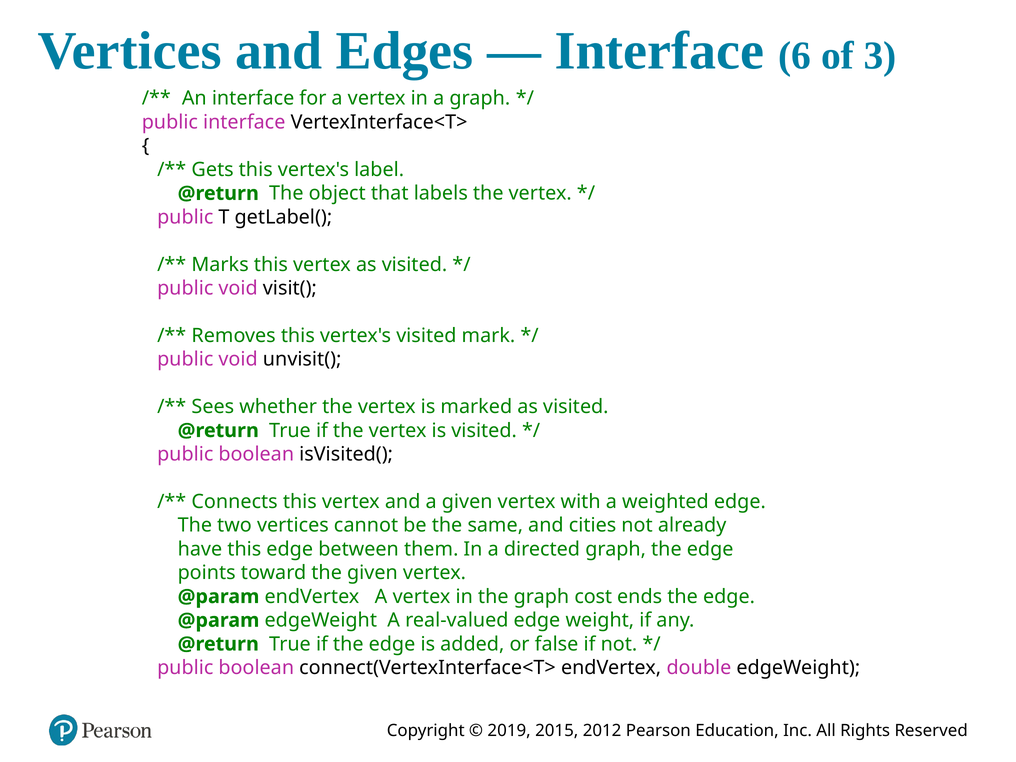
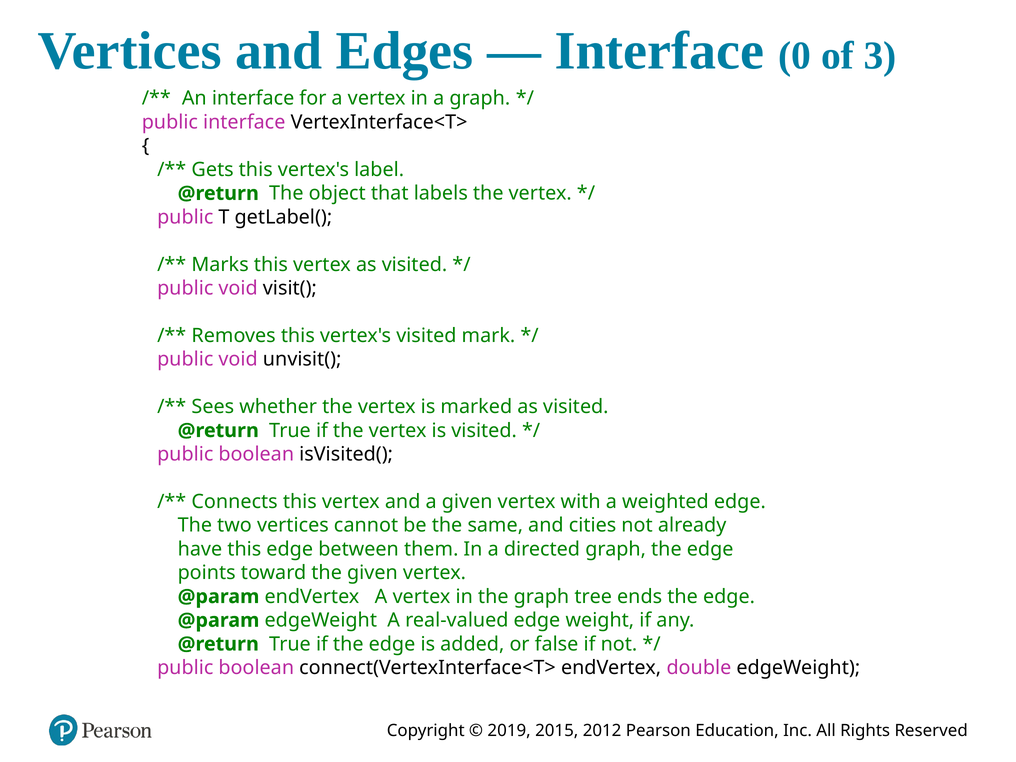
6: 6 -> 0 (795, 56)
cost: cost -> tree (593, 597)
